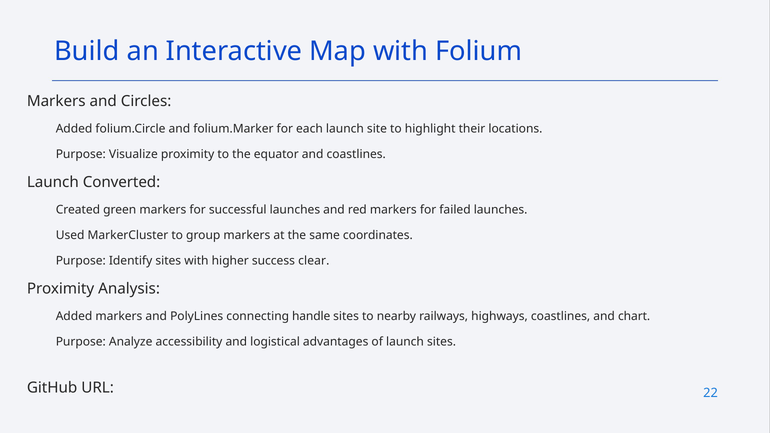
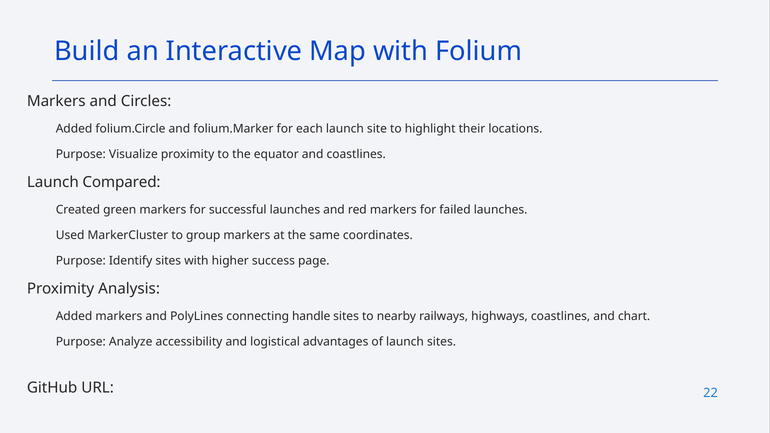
Converted: Converted -> Compared (122, 182)
clear: clear -> page (314, 261)
